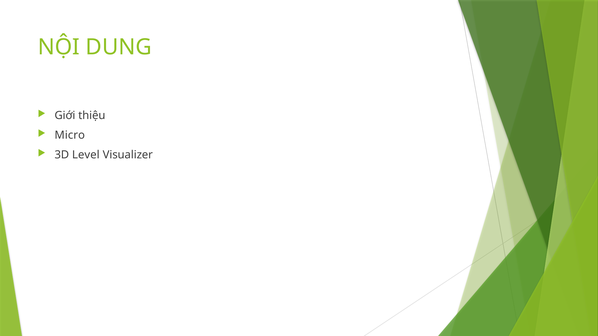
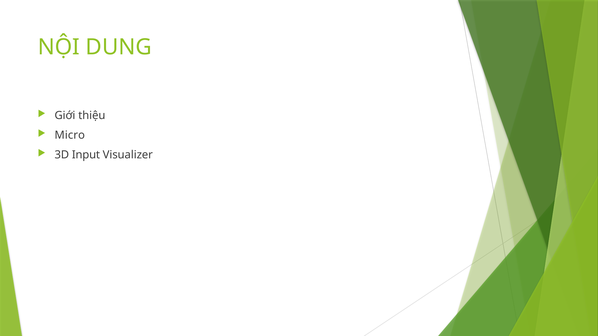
Level: Level -> Input (86, 155)
